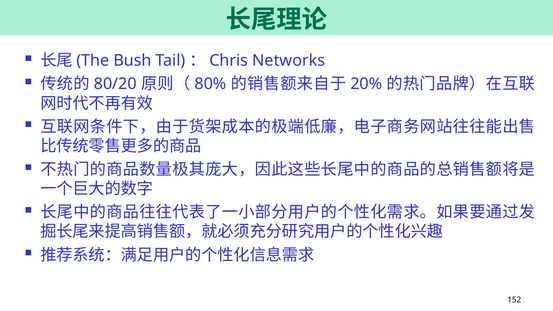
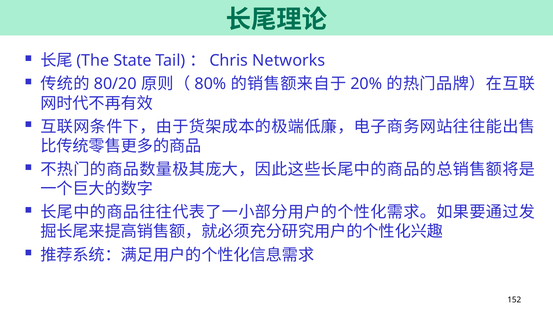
Bush: Bush -> State (132, 61)
